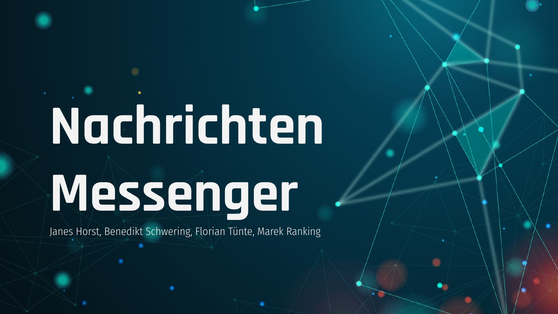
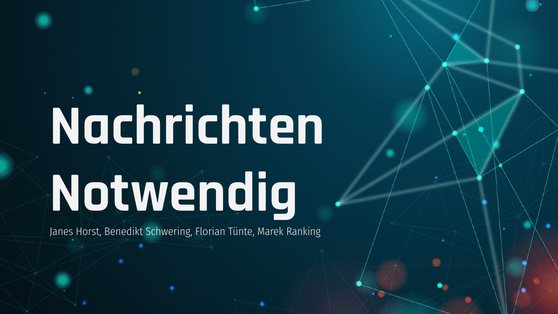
Messenger: Messenger -> Notwendig (174, 192)
